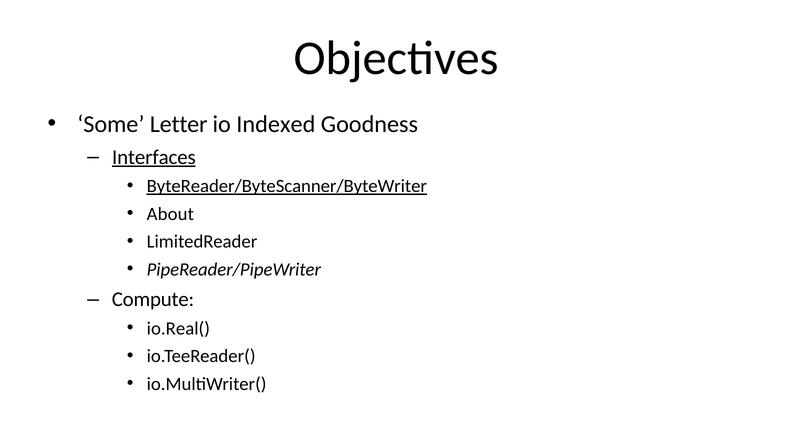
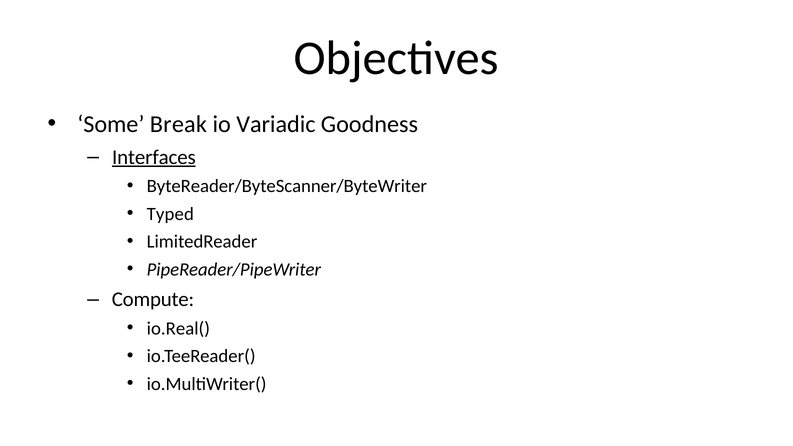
Letter: Letter -> Break (178, 124)
Indexed: Indexed -> Variadic (276, 124)
ByteReader/ByteScanner/ByteWriter underline: present -> none (287, 186)
About: About -> Typed (170, 214)
